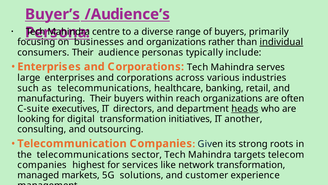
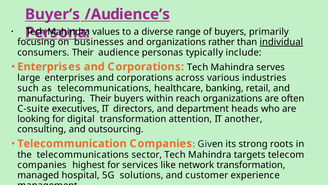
centre: centre -> values (106, 32)
heads underline: present -> none (245, 108)
initiatives: initiatives -> attention (190, 119)
markets: markets -> hospital (81, 175)
